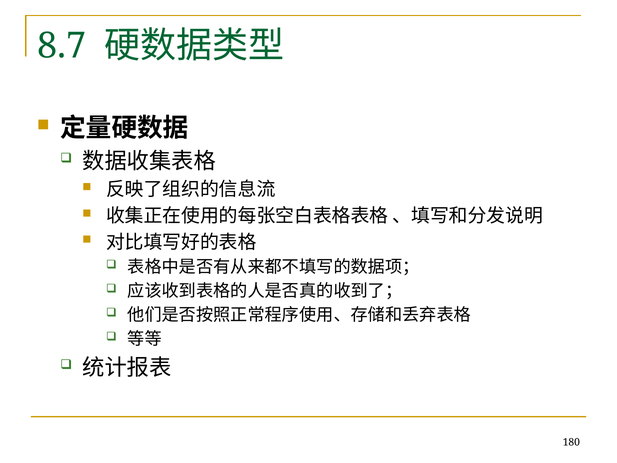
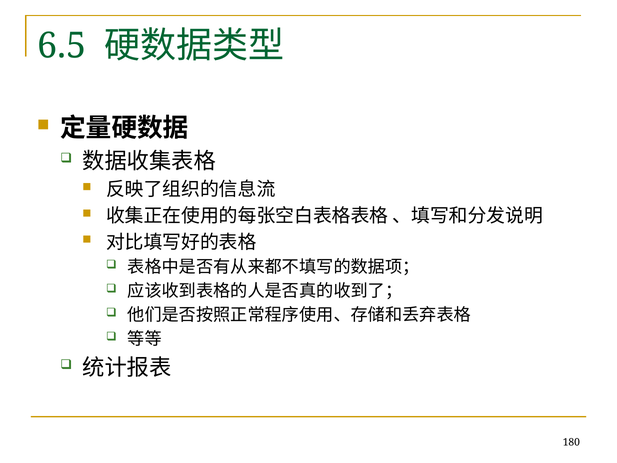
8.7: 8.7 -> 6.5 (62, 46)
